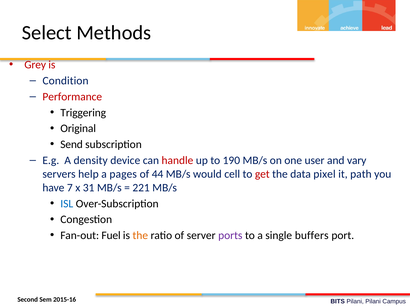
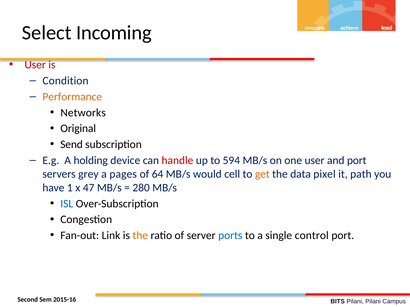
Methods: Methods -> Incoming (114, 33)
Grey: Grey -> User (35, 65)
Performance colour: red -> orange (72, 97)
Triggering: Triggering -> Networks (83, 113)
density: density -> holding (91, 161)
190: 190 -> 594 (231, 161)
and vary: vary -> port (357, 161)
help: help -> grey (88, 174)
44: 44 -> 64 (158, 174)
get colour: red -> orange (262, 174)
7: 7 -> 1 (70, 188)
31: 31 -> 47 (89, 188)
221: 221 -> 280 (141, 188)
Fuel: Fuel -> Link (111, 236)
ports colour: purple -> blue (230, 236)
buffers: buffers -> control (312, 236)
